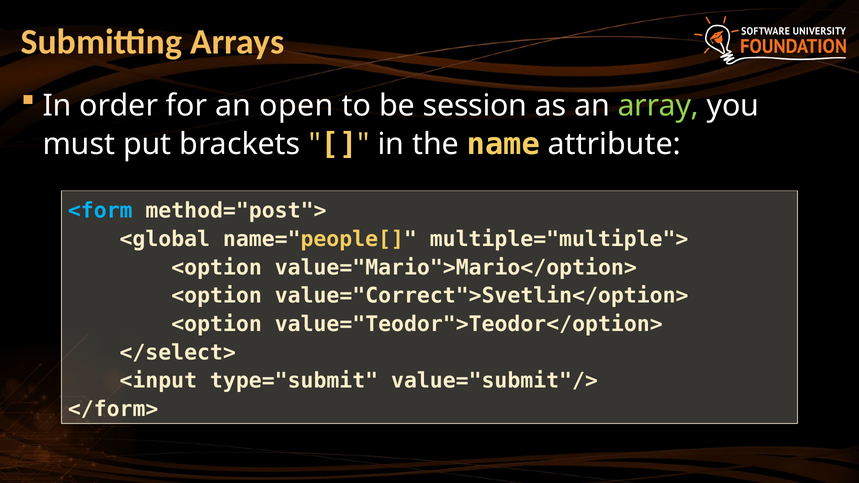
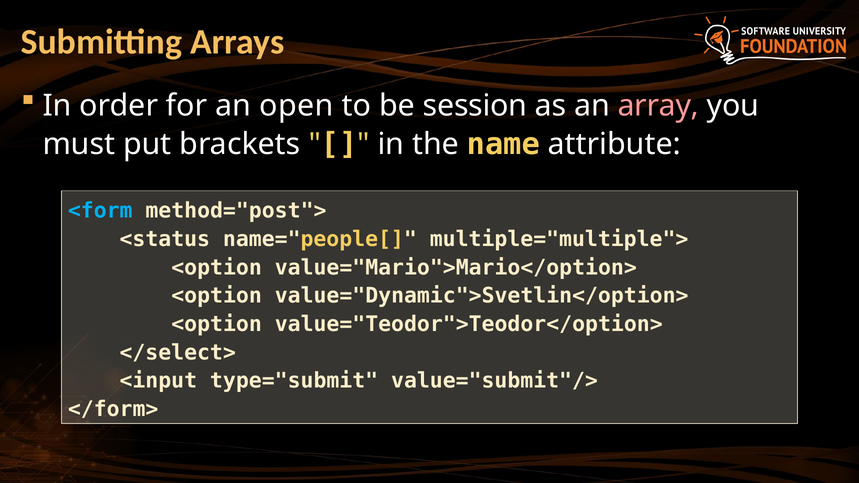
array colour: light green -> pink (658, 106)
<global: <global -> <status (165, 239)
value="Correct">Svetlin</option>: value="Correct">Svetlin</option> -> value="Dynamic">Svetlin</option> (482, 296)
